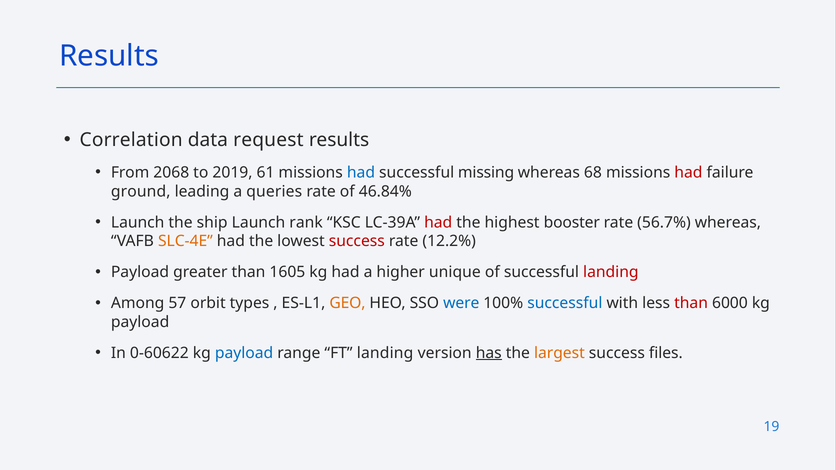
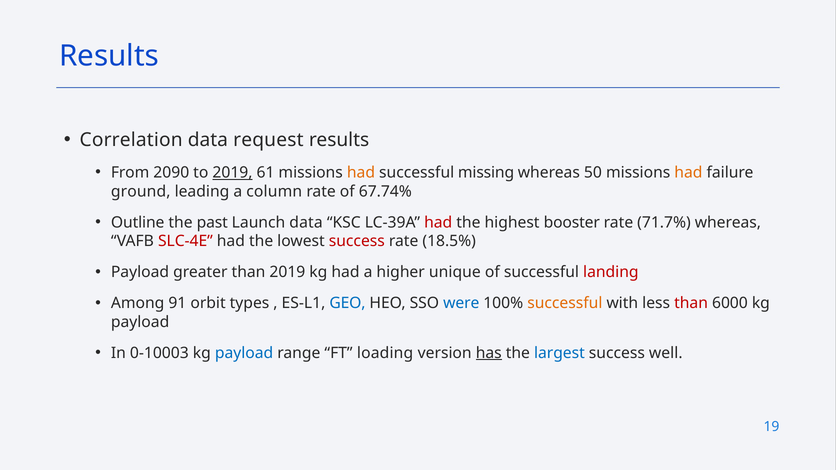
2068: 2068 -> 2090 (171, 173)
2019 underline: none -> present (232, 173)
had colour: blue -> orange (361, 173)
68: 68 -> 50 (593, 173)
had colour: red -> orange (688, 173)
queries: queries -> column (274, 192)
46.84%: 46.84% -> 67.74% (385, 192)
Launch: Launch -> Outline (138, 223)
ship: ship -> past (212, 223)
Launch rank: rank -> data (306, 223)
56.7%: 56.7% -> 71.7% (664, 223)
SLC-4E colour: orange -> red (185, 241)
12.2%: 12.2% -> 18.5% (449, 241)
than 1605: 1605 -> 2019 (287, 272)
57: 57 -> 91 (177, 303)
GEO colour: orange -> blue (347, 303)
successful colour: blue -> orange (565, 303)
0-60622: 0-60622 -> 0-10003 (159, 353)
FT landing: landing -> loading (385, 353)
largest colour: orange -> blue (559, 353)
files: files -> well (666, 353)
